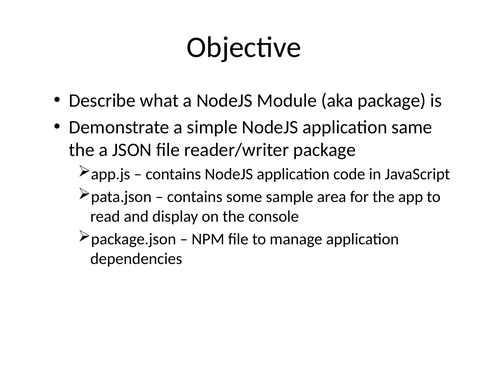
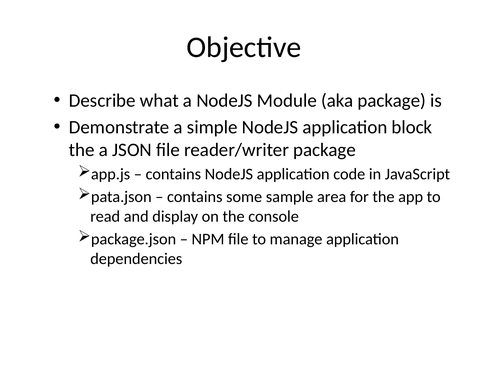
same: same -> block (412, 127)
